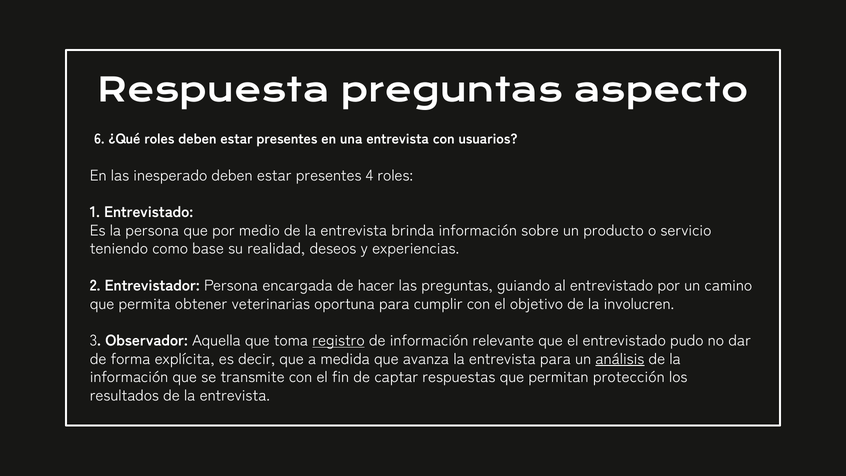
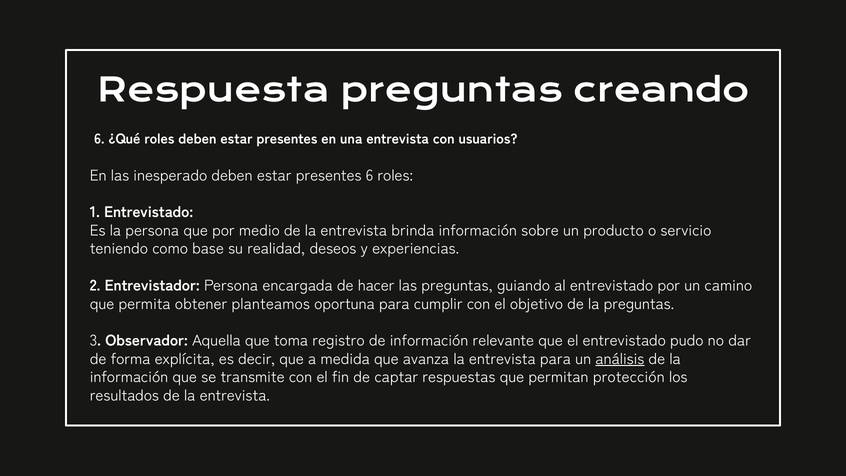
aspecto: aspecto -> creando (661, 91)
presentes 4: 4 -> 6 (369, 175)
veterinarias: veterinarias -> planteamos (271, 304)
la involucren: involucren -> preguntas (639, 304)
registro underline: present -> none (339, 341)
